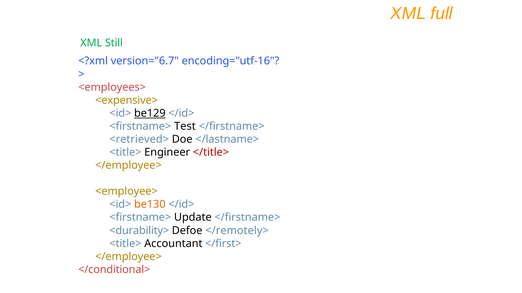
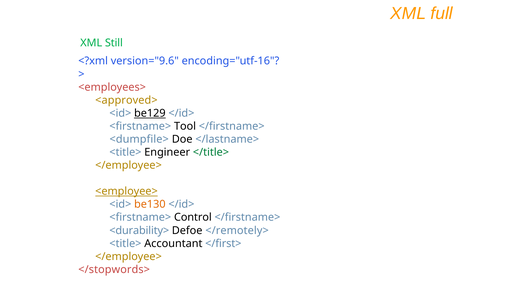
version="6.7: version="6.7 -> version="9.6 (145, 61)
<expensive>: <expensive> -> <approved> (126, 100)
Test: Test -> Tool (185, 126)
<retrieved>: <retrieved> -> <dumpfile> (139, 140)
</title> colour: red -> green (211, 153)
<employee> underline: none -> present (126, 192)
Update: Update -> Control (193, 218)
</conditional>: </conditional> -> </stopwords> (114, 270)
